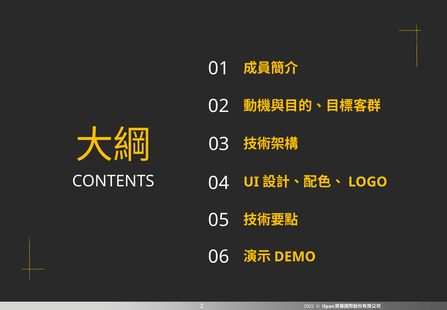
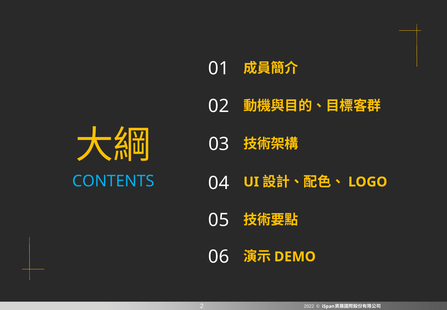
CONTENTS colour: white -> light blue (113, 181)
